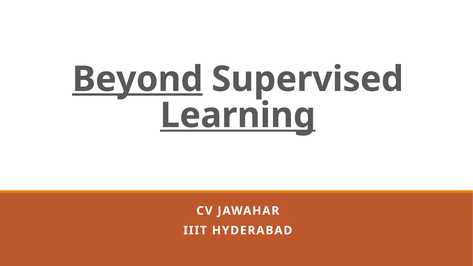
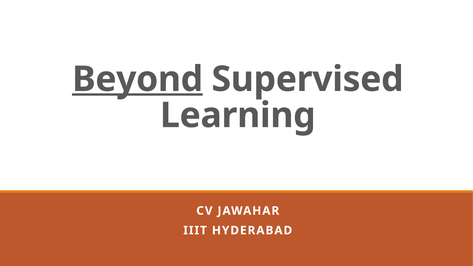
Learning underline: present -> none (238, 115)
